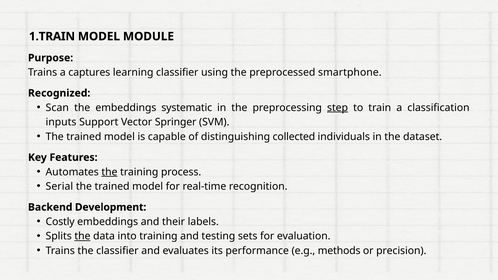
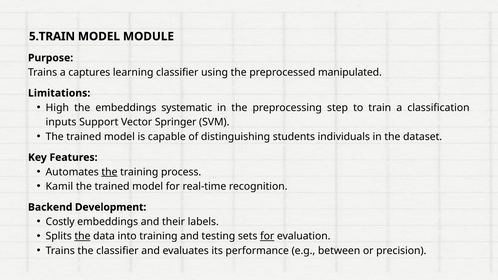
1.TRAIN: 1.TRAIN -> 5.TRAIN (52, 36)
smartphone: smartphone -> manipulated (350, 72)
Recognized: Recognized -> Limitations (59, 93)
Scan: Scan -> High (57, 108)
step underline: present -> none (338, 108)
collected: collected -> students (294, 137)
Serial: Serial -> Kamil (59, 187)
for underline: none -> present (267, 236)
methods: methods -> between (339, 251)
